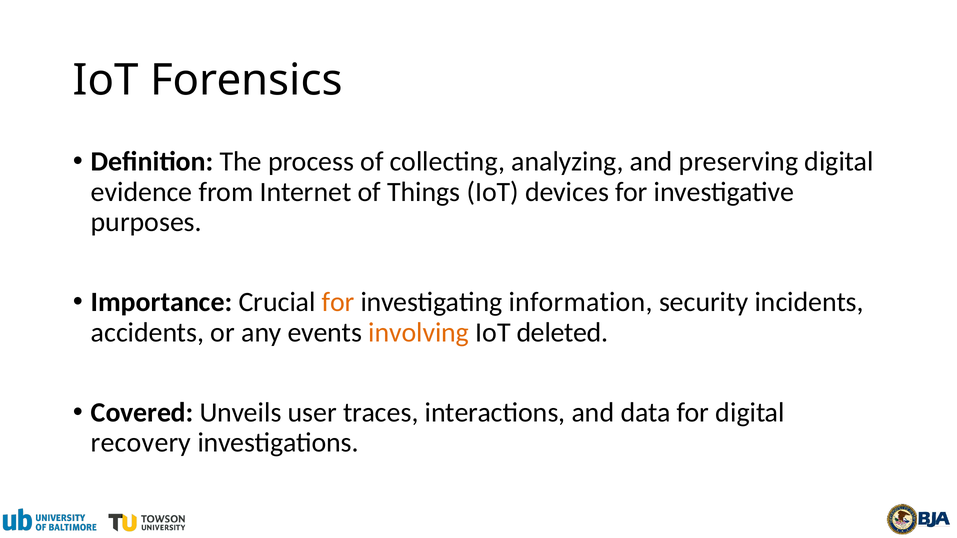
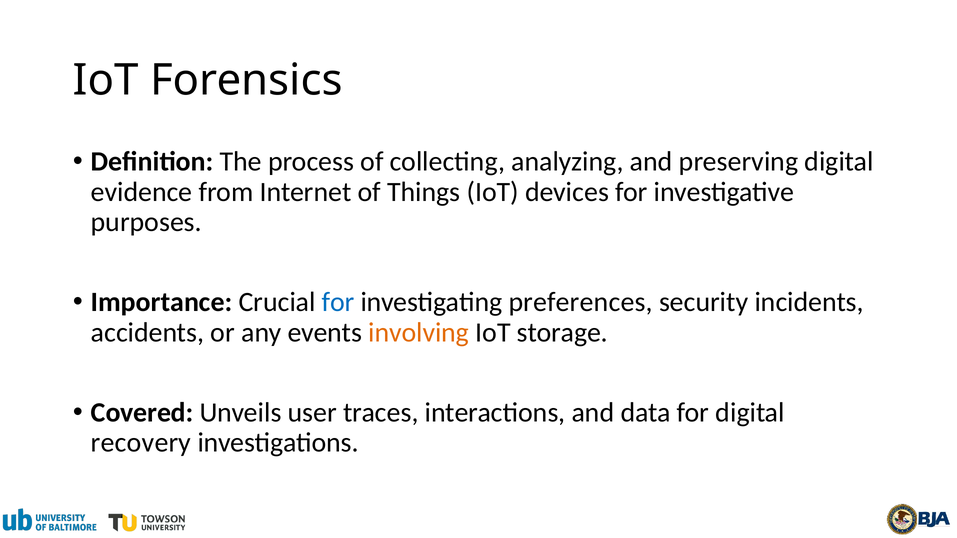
for colour: orange -> blue (338, 302)
information: information -> preferences (581, 302)
deleted: deleted -> storage (562, 333)
